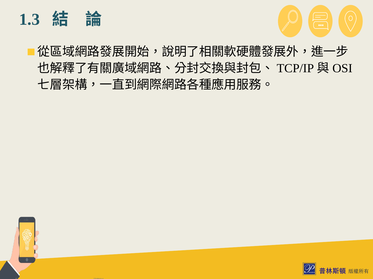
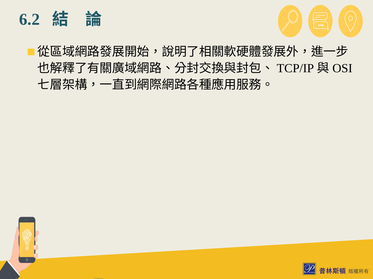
1.3: 1.3 -> 6.2 (29, 19)
